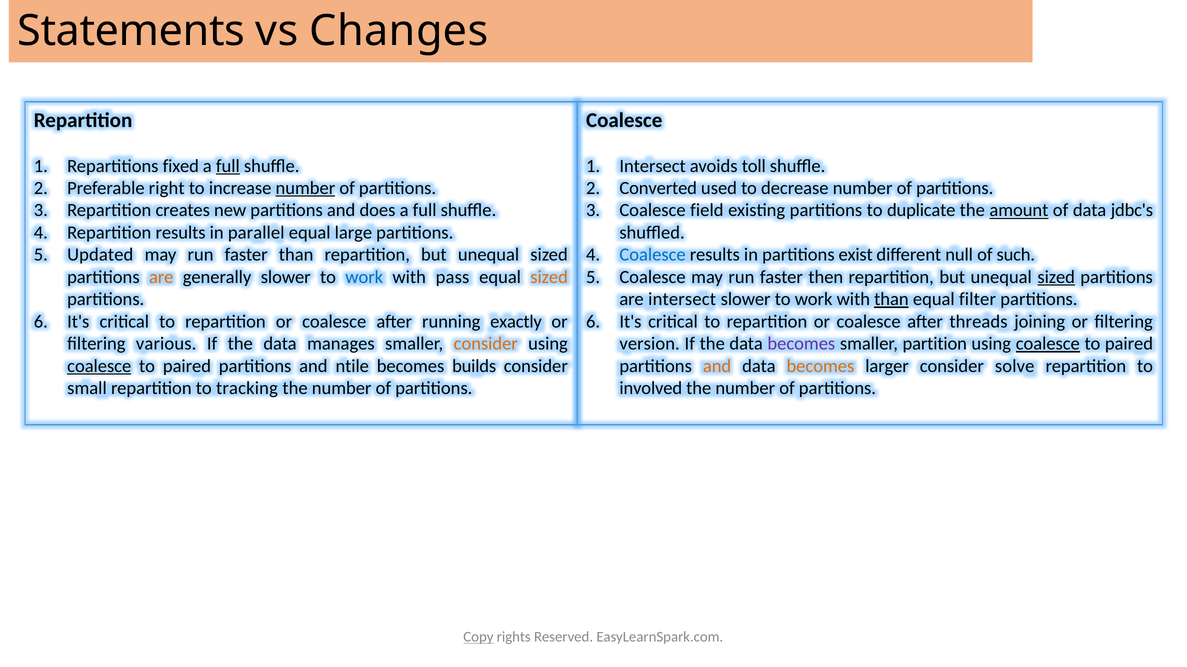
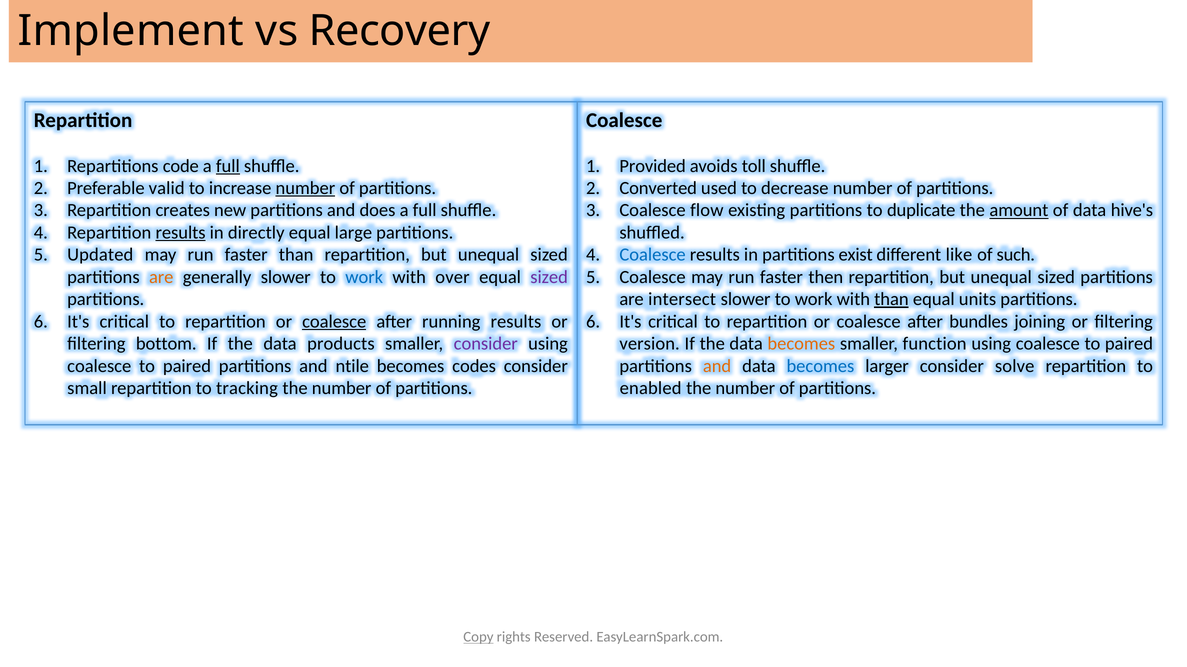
Statements: Statements -> Implement (131, 31)
Changes: Changes -> Recovery (399, 31)
fixed: fixed -> code (181, 166)
Intersect: Intersect -> Provided (653, 166)
right: right -> valid (167, 188)
field: field -> flow (707, 211)
jdbc's: jdbc's -> hive's (1132, 211)
results underline: none -> present (181, 233)
parallel: parallel -> directly (256, 233)
null: null -> like (959, 255)
pass: pass -> over (452, 277)
sized colour: orange -> purple (549, 277)
sized underline: present -> none (1056, 277)
filter: filter -> units (978, 300)
coalesce underline: none -> present (334, 322)
running exactly: exactly -> results (516, 322)
threads: threads -> bundles (979, 322)
various: various -> bottom (166, 344)
manages: manages -> products (341, 344)
consider colour: orange -> purple (486, 344)
becomes colour: purple -> orange (801, 344)
partition: partition -> function (935, 344)
coalesce underline: present -> none (1048, 344)
coalesce underline: present -> none (99, 366)
builds: builds -> codes (474, 366)
becomes colour: orange -> blue (820, 366)
involved: involved -> enabled (651, 389)
